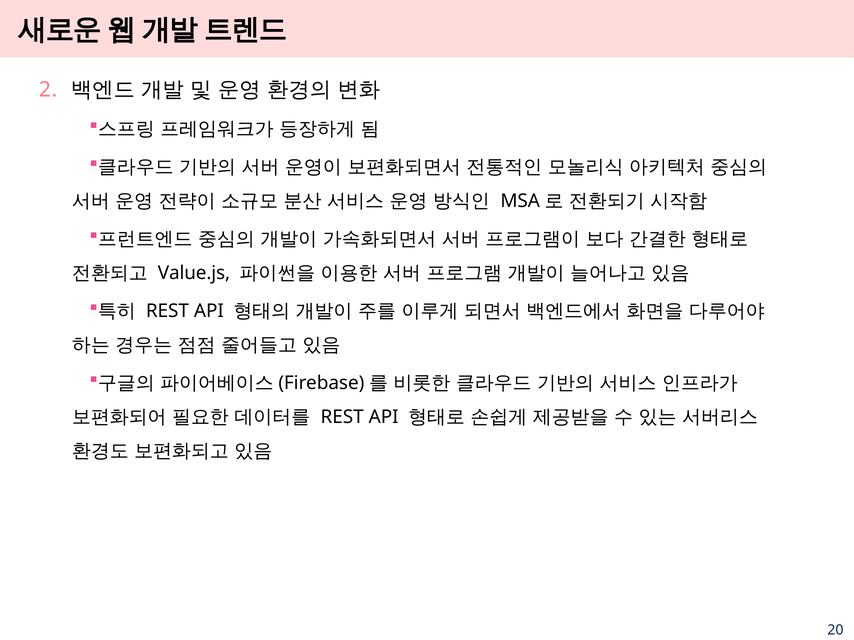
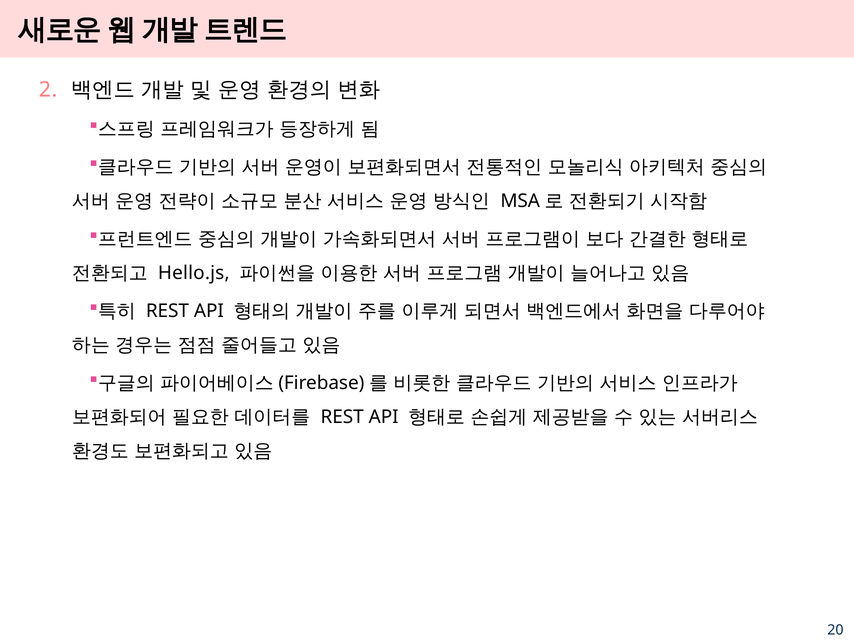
Value.js: Value.js -> Hello.js (194, 273)
